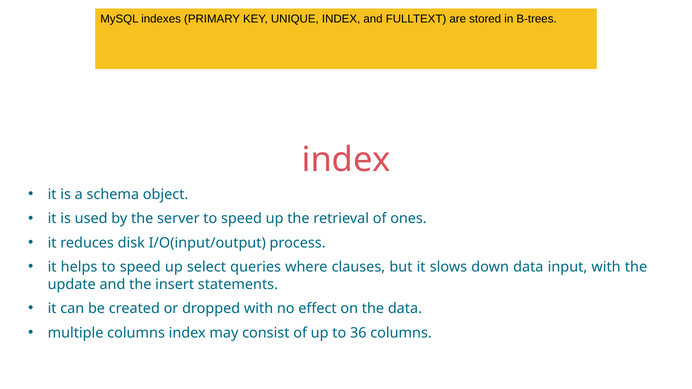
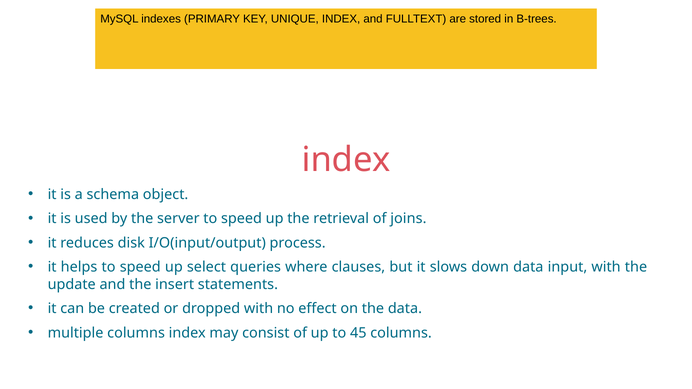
ones: ones -> joins (408, 219)
36: 36 -> 45 (358, 333)
